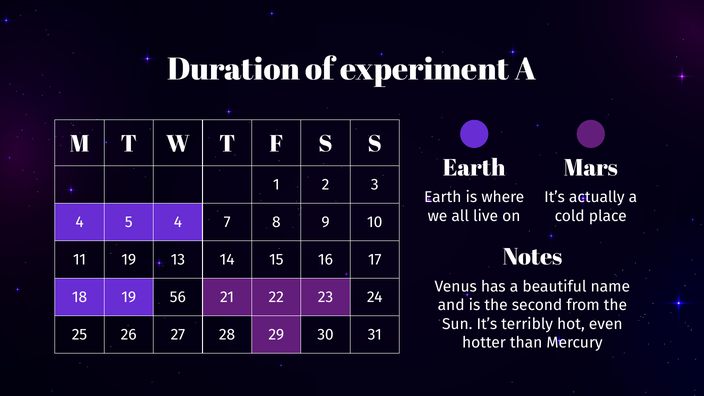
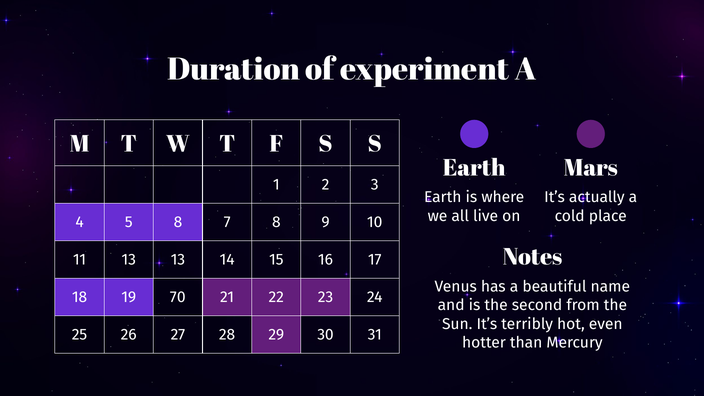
5 4: 4 -> 8 (178, 222)
11 19: 19 -> 13 (129, 259)
56: 56 -> 70 (178, 297)
